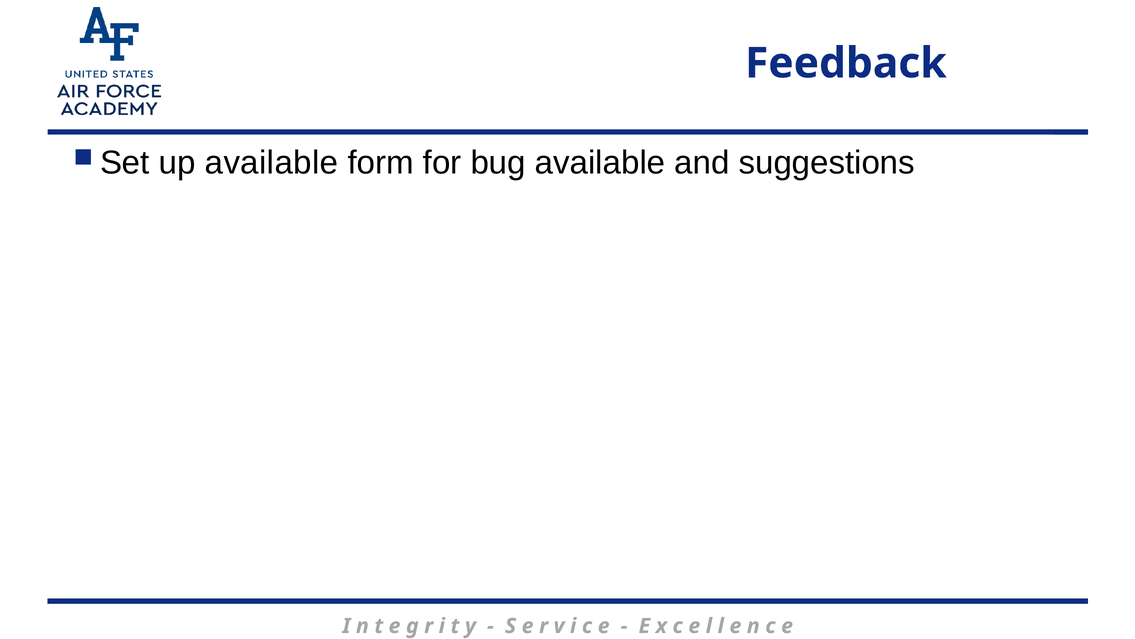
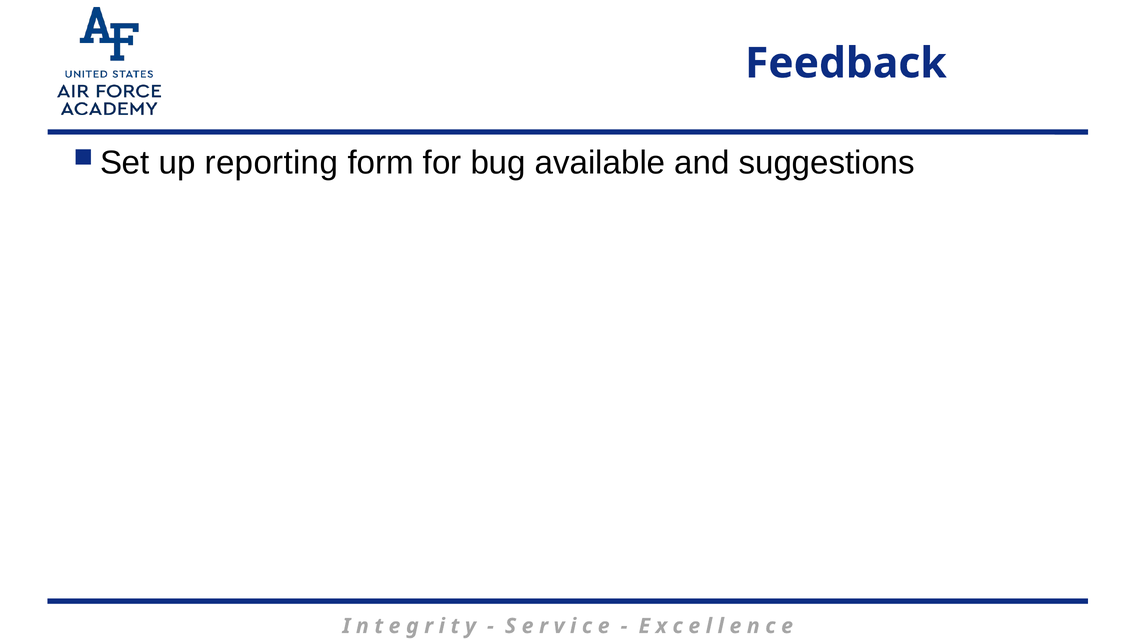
up available: available -> reporting (271, 163)
